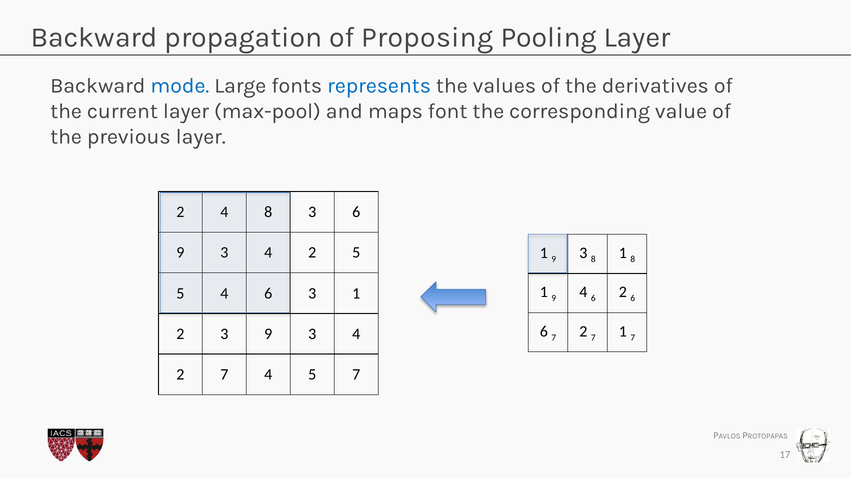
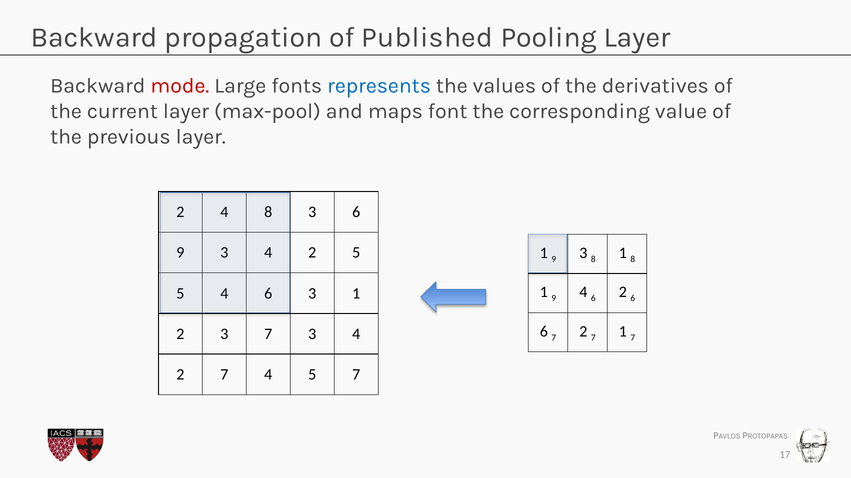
Proposing: Proposing -> Published (427, 37)
mode colour: blue -> red (180, 86)
3 9: 9 -> 7 (268, 334)
